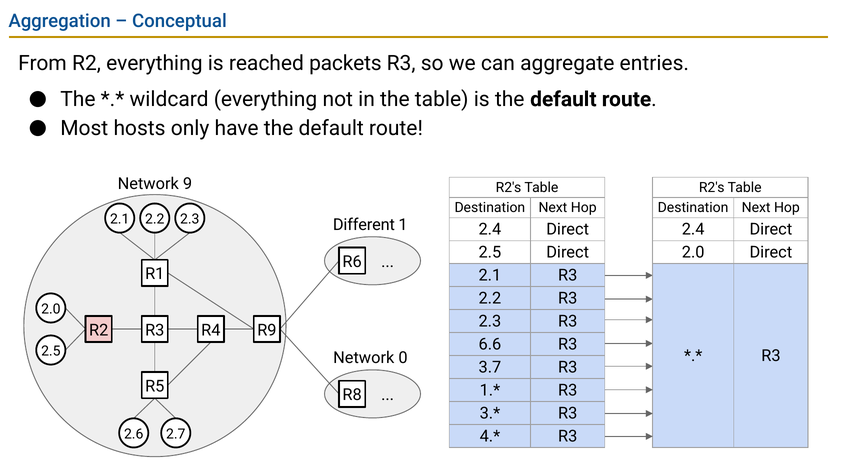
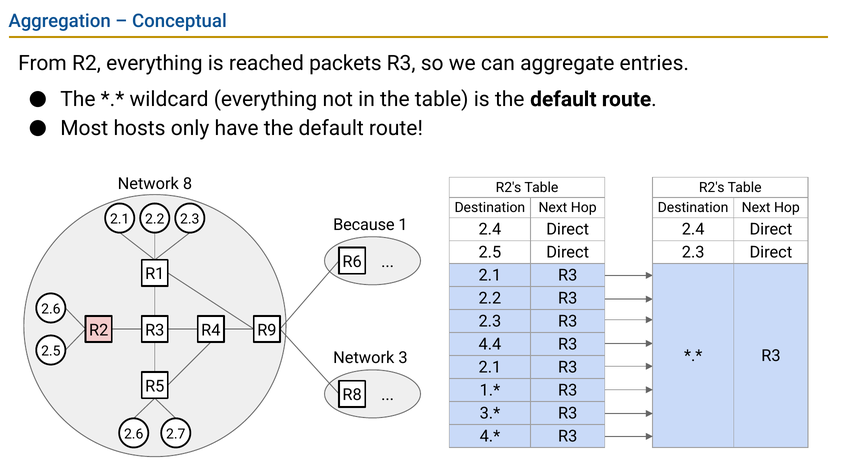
9: 9 -> 8 (188, 184)
Different: Different -> Because (364, 225)
2.0: 2.0 -> 2.3 (693, 252)
2.0: 2.0 -> 2.6 (51, 309)
6.6: 6.6 -> 4.4 (490, 344)
0: 0 -> 3 (403, 358)
3.7: 3.7 -> 2.1 (490, 367)
